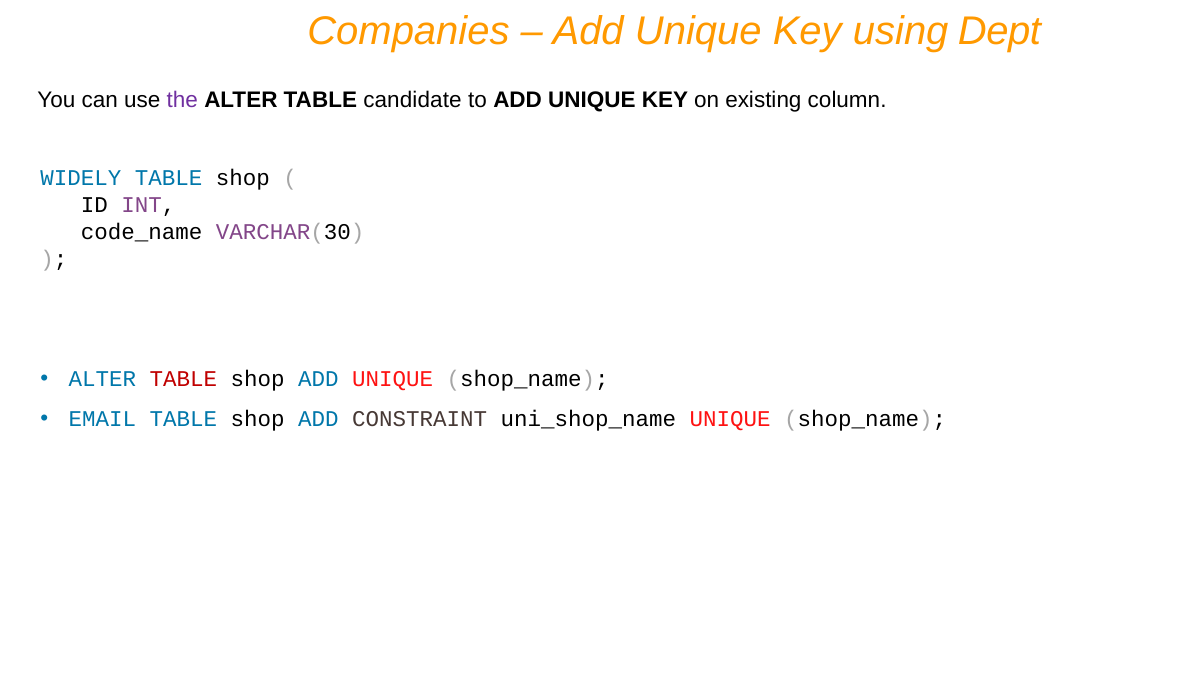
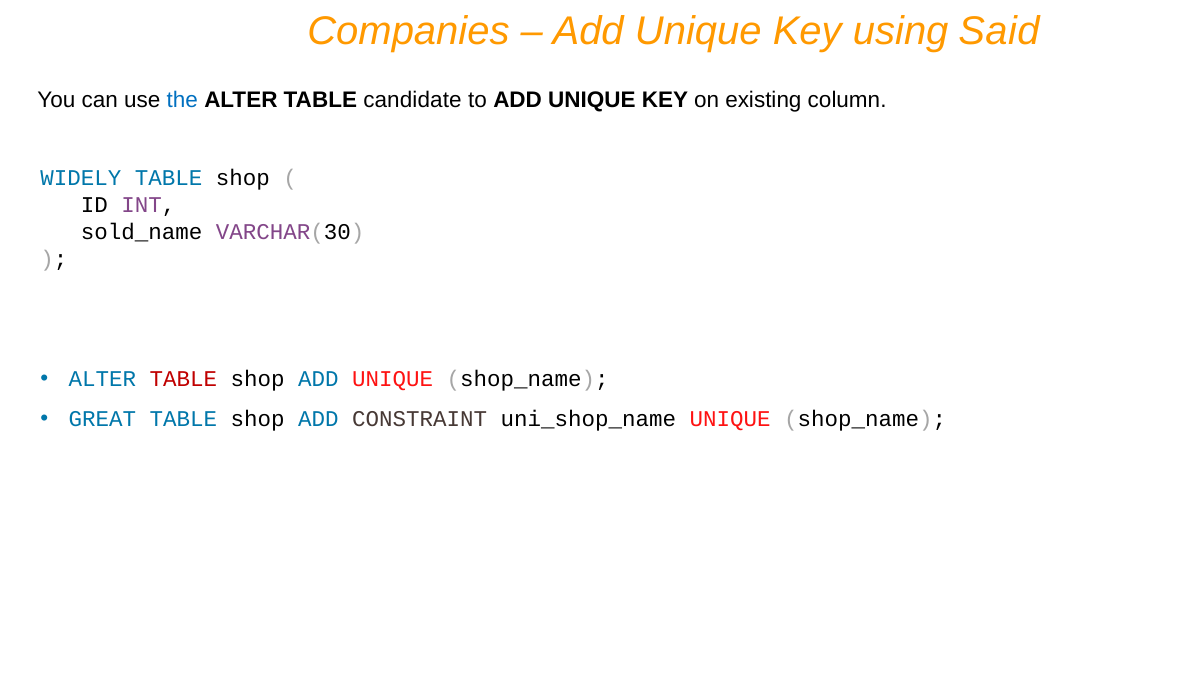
Dept: Dept -> Said (999, 31)
the colour: purple -> blue (182, 100)
code_name: code_name -> sold_name (142, 232)
EMAIL: EMAIL -> GREAT (102, 420)
